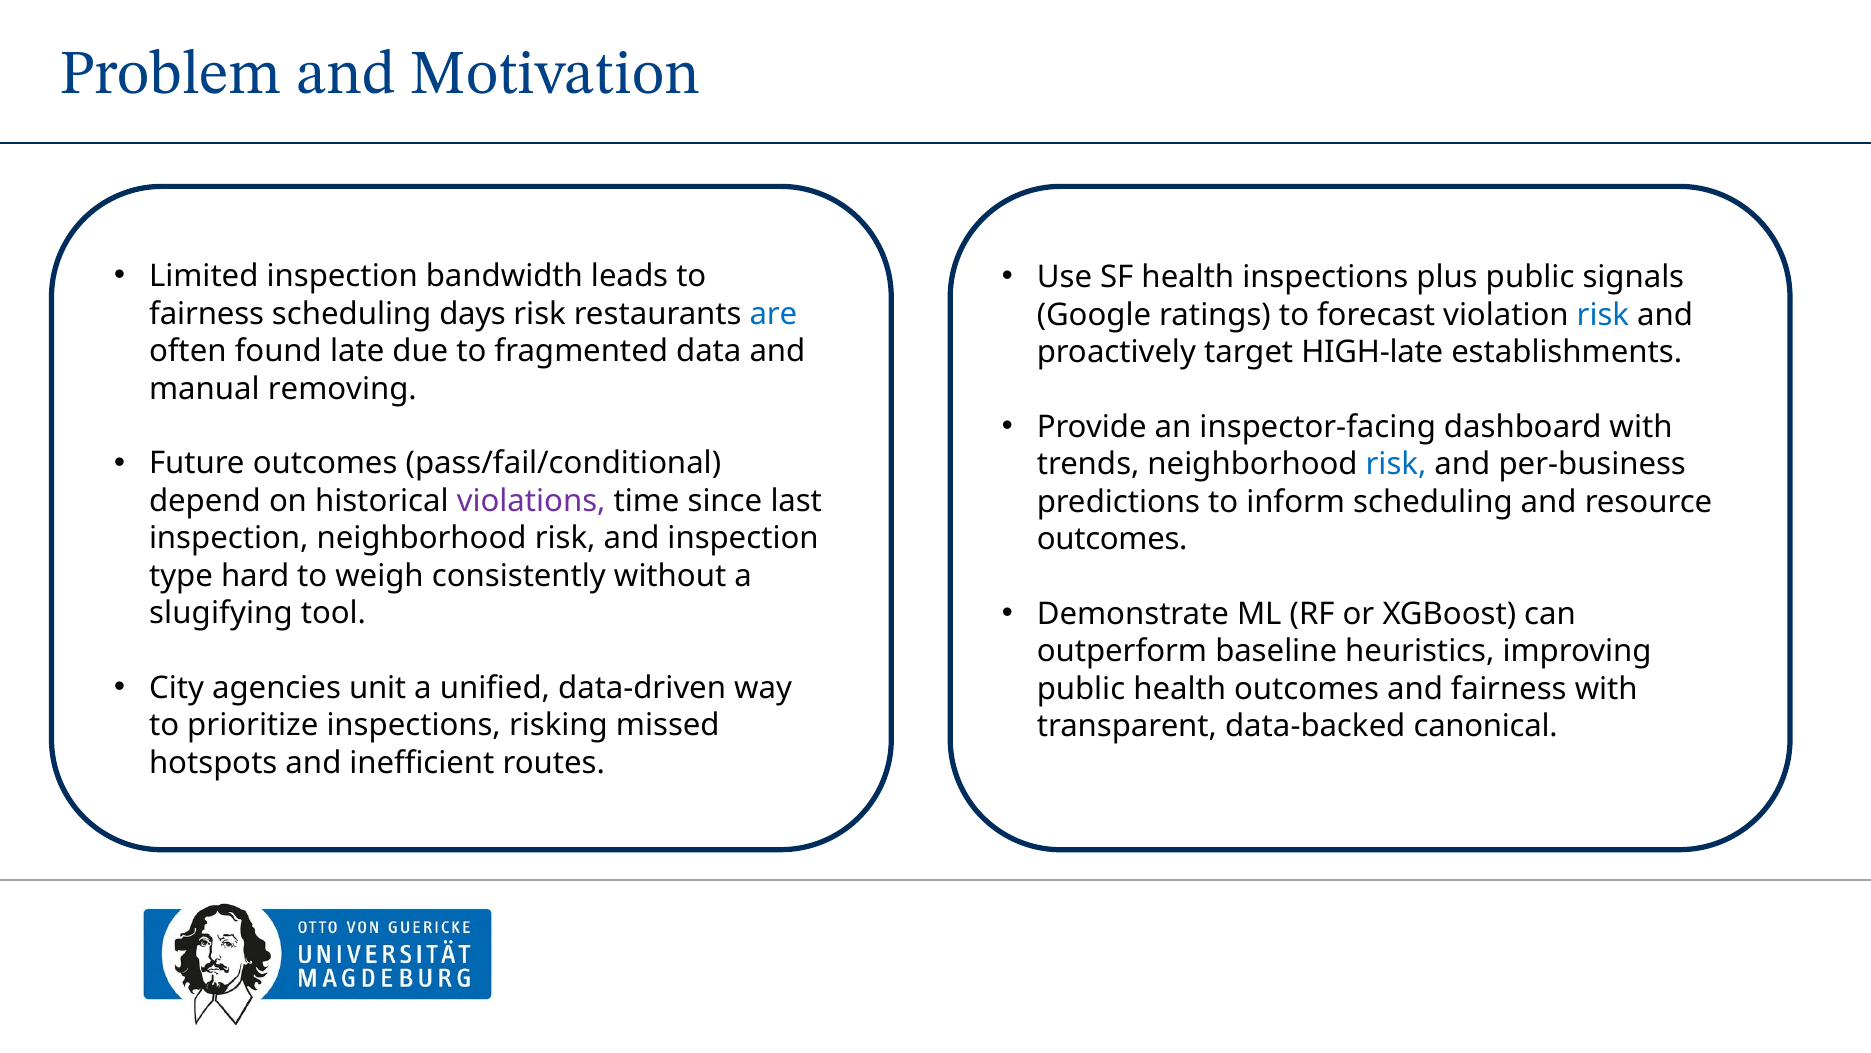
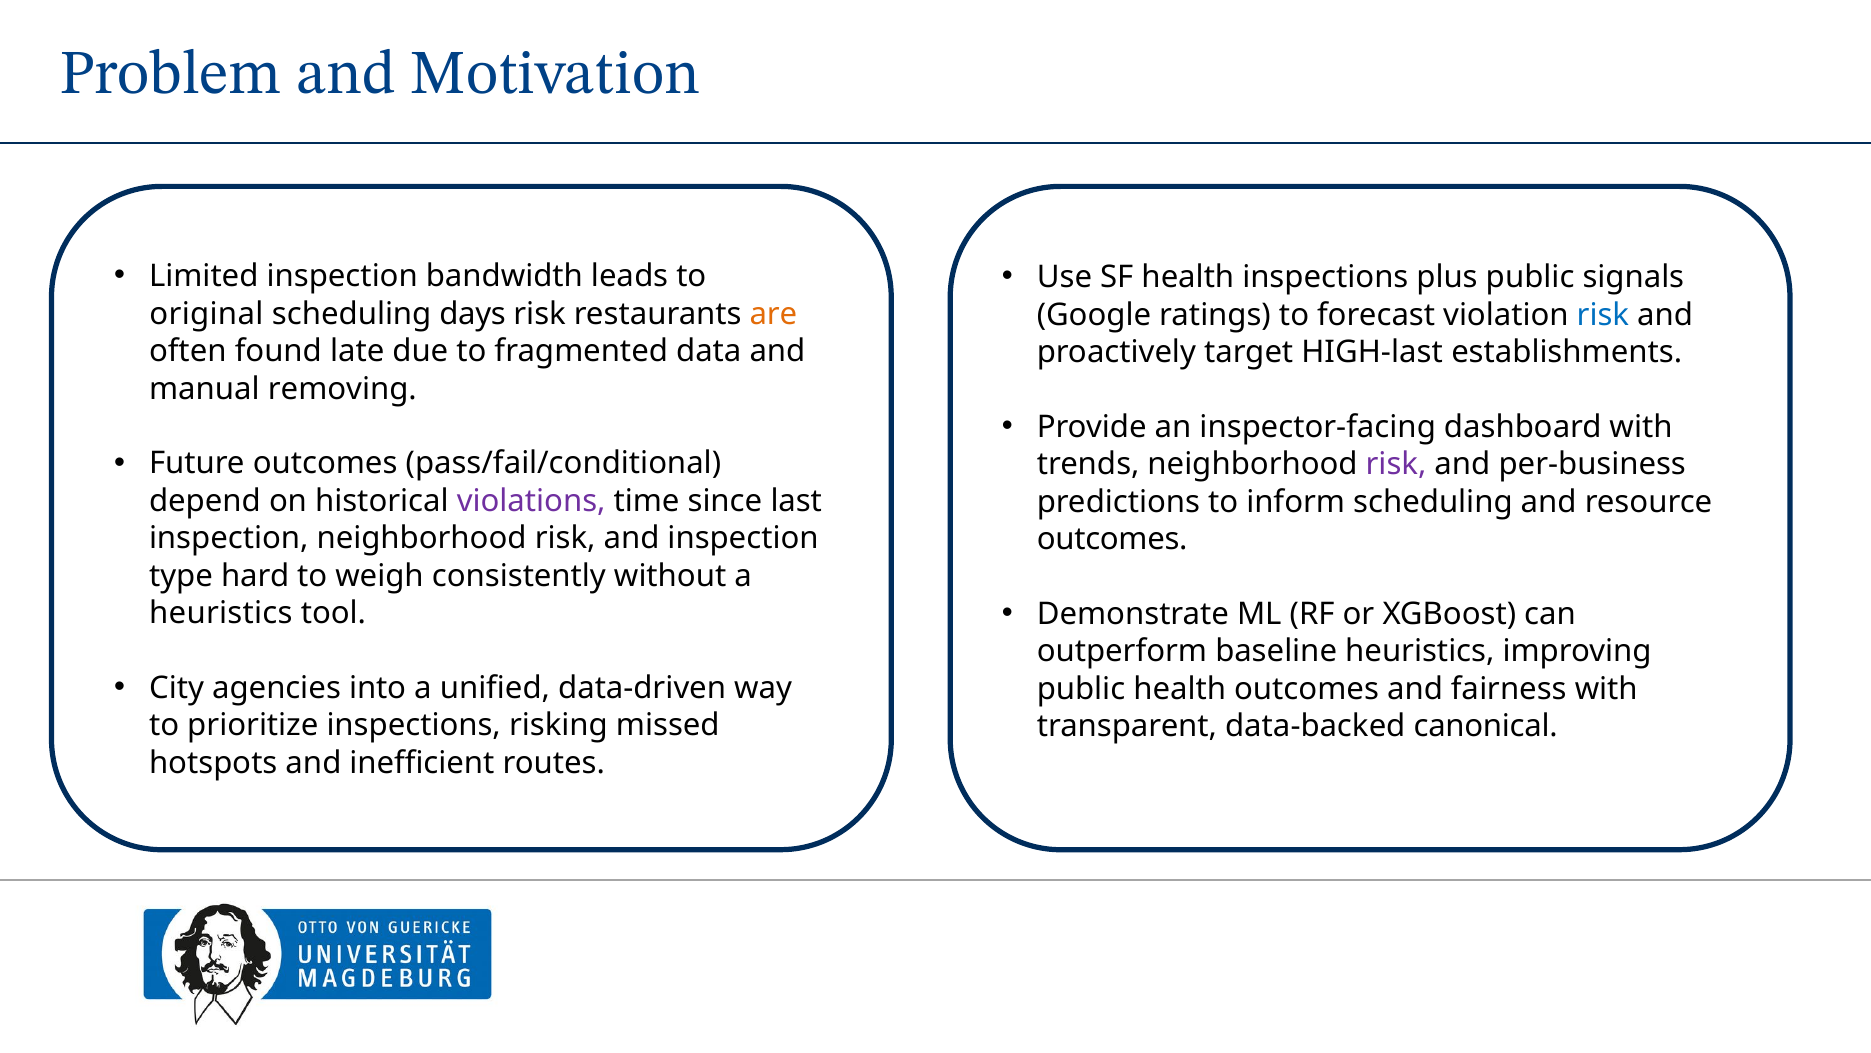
fairness: fairness -> original (206, 314)
are colour: blue -> orange (773, 314)
HIGH‑late: HIGH‑late -> HIGH‑last (1372, 352)
risk colour: blue -> purple (1396, 464)
slugifying: slugifying -> heuristics (221, 613)
unit: unit -> into (378, 688)
